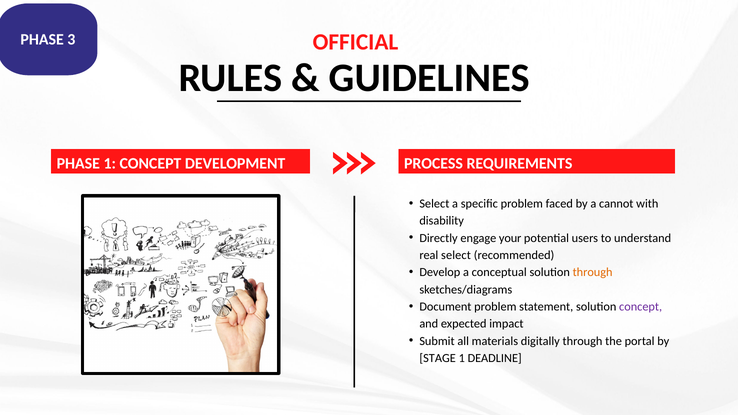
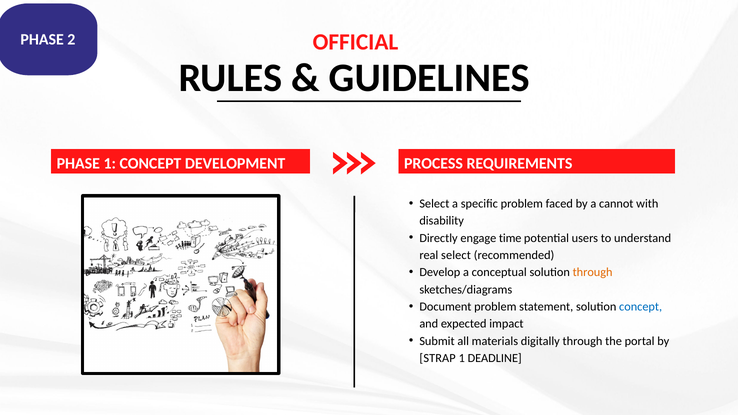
3: 3 -> 2 (71, 40)
your: your -> time (510, 238)
concept colour: purple -> blue (641, 307)
STAGE: STAGE -> STRAP (438, 358)
